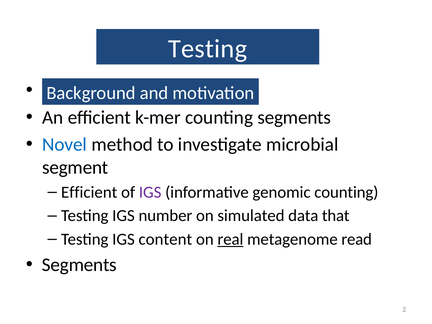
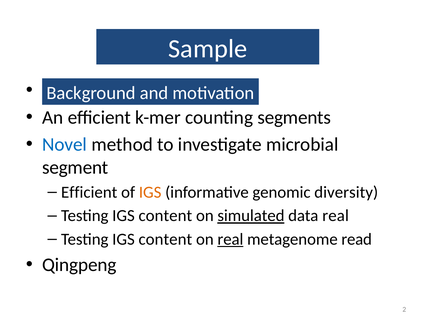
Testing: Testing -> Sample (208, 49)
IGS colour: purple -> orange (150, 192)
genomic counting: counting -> diversity (346, 192)
number: number -> content (165, 216)
simulated underline: none -> present (251, 216)
data that: that -> real (336, 216)
Segments: Segments -> Qingpeng (79, 265)
